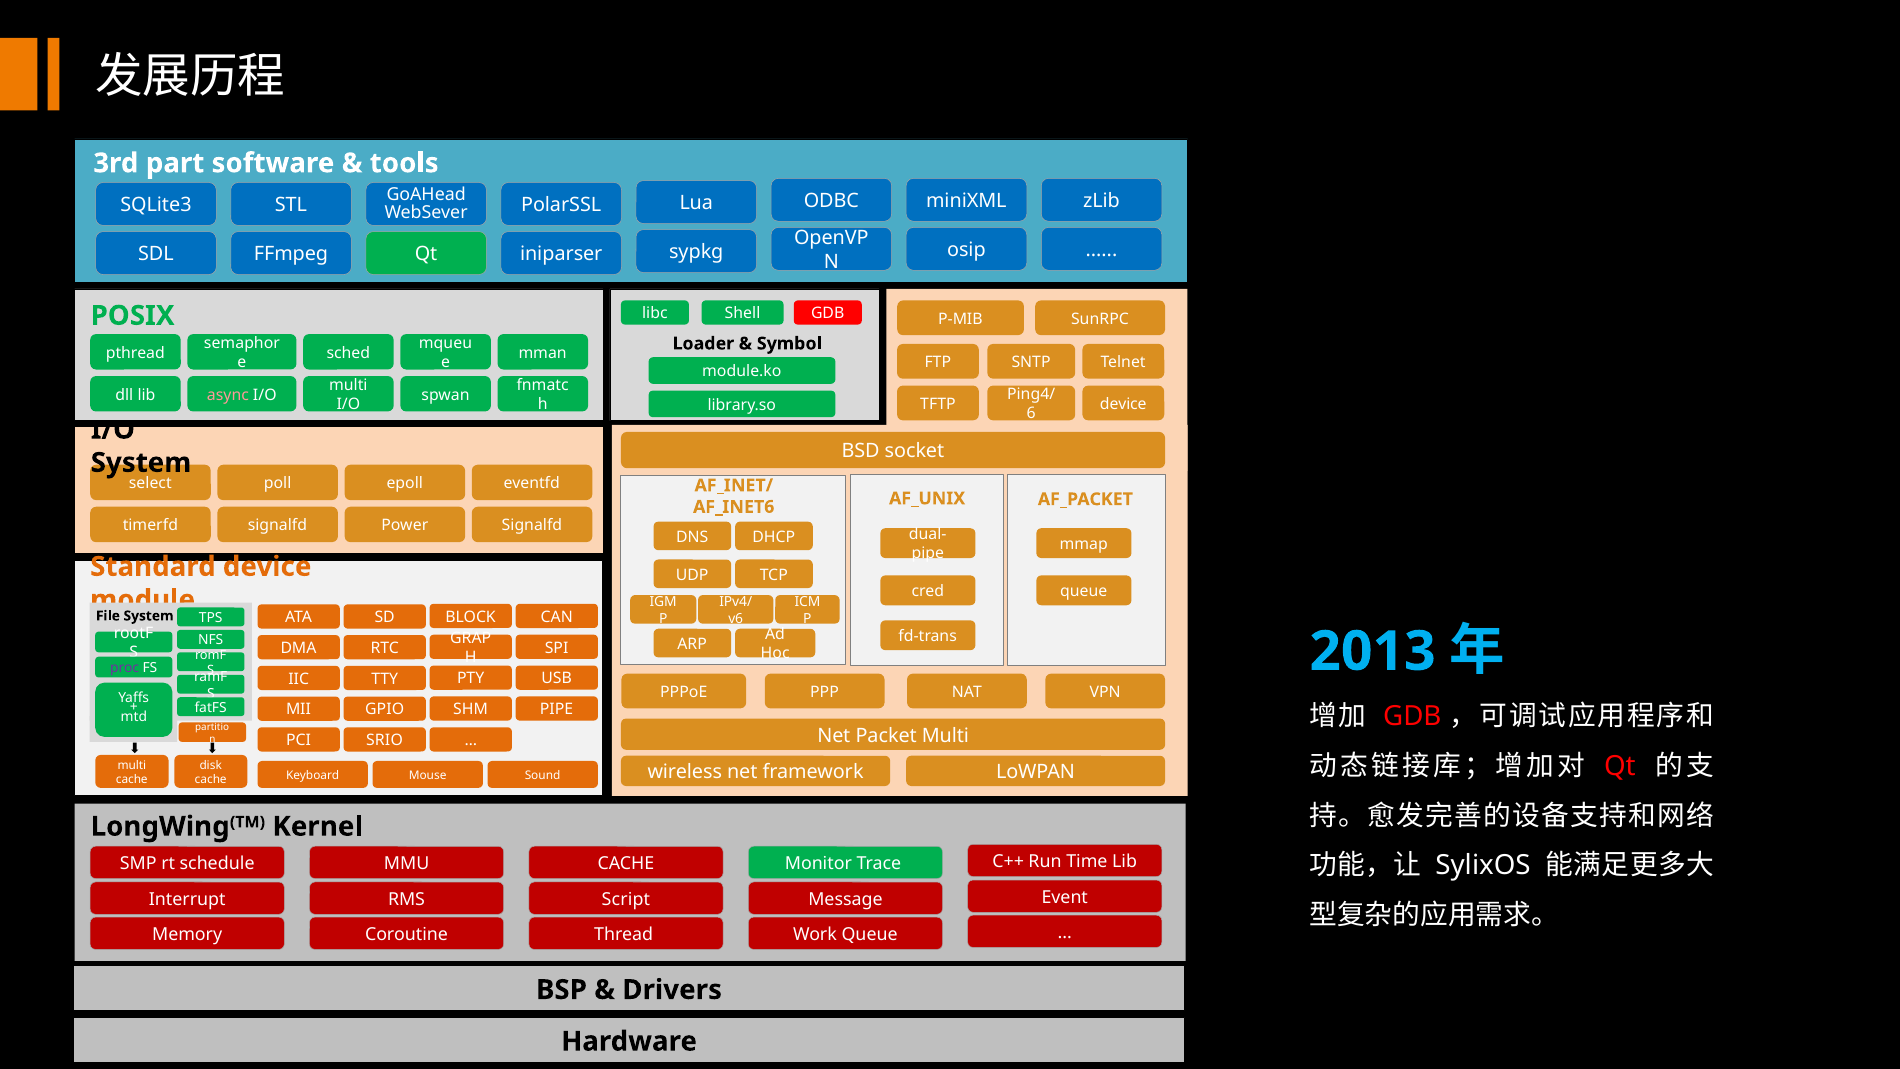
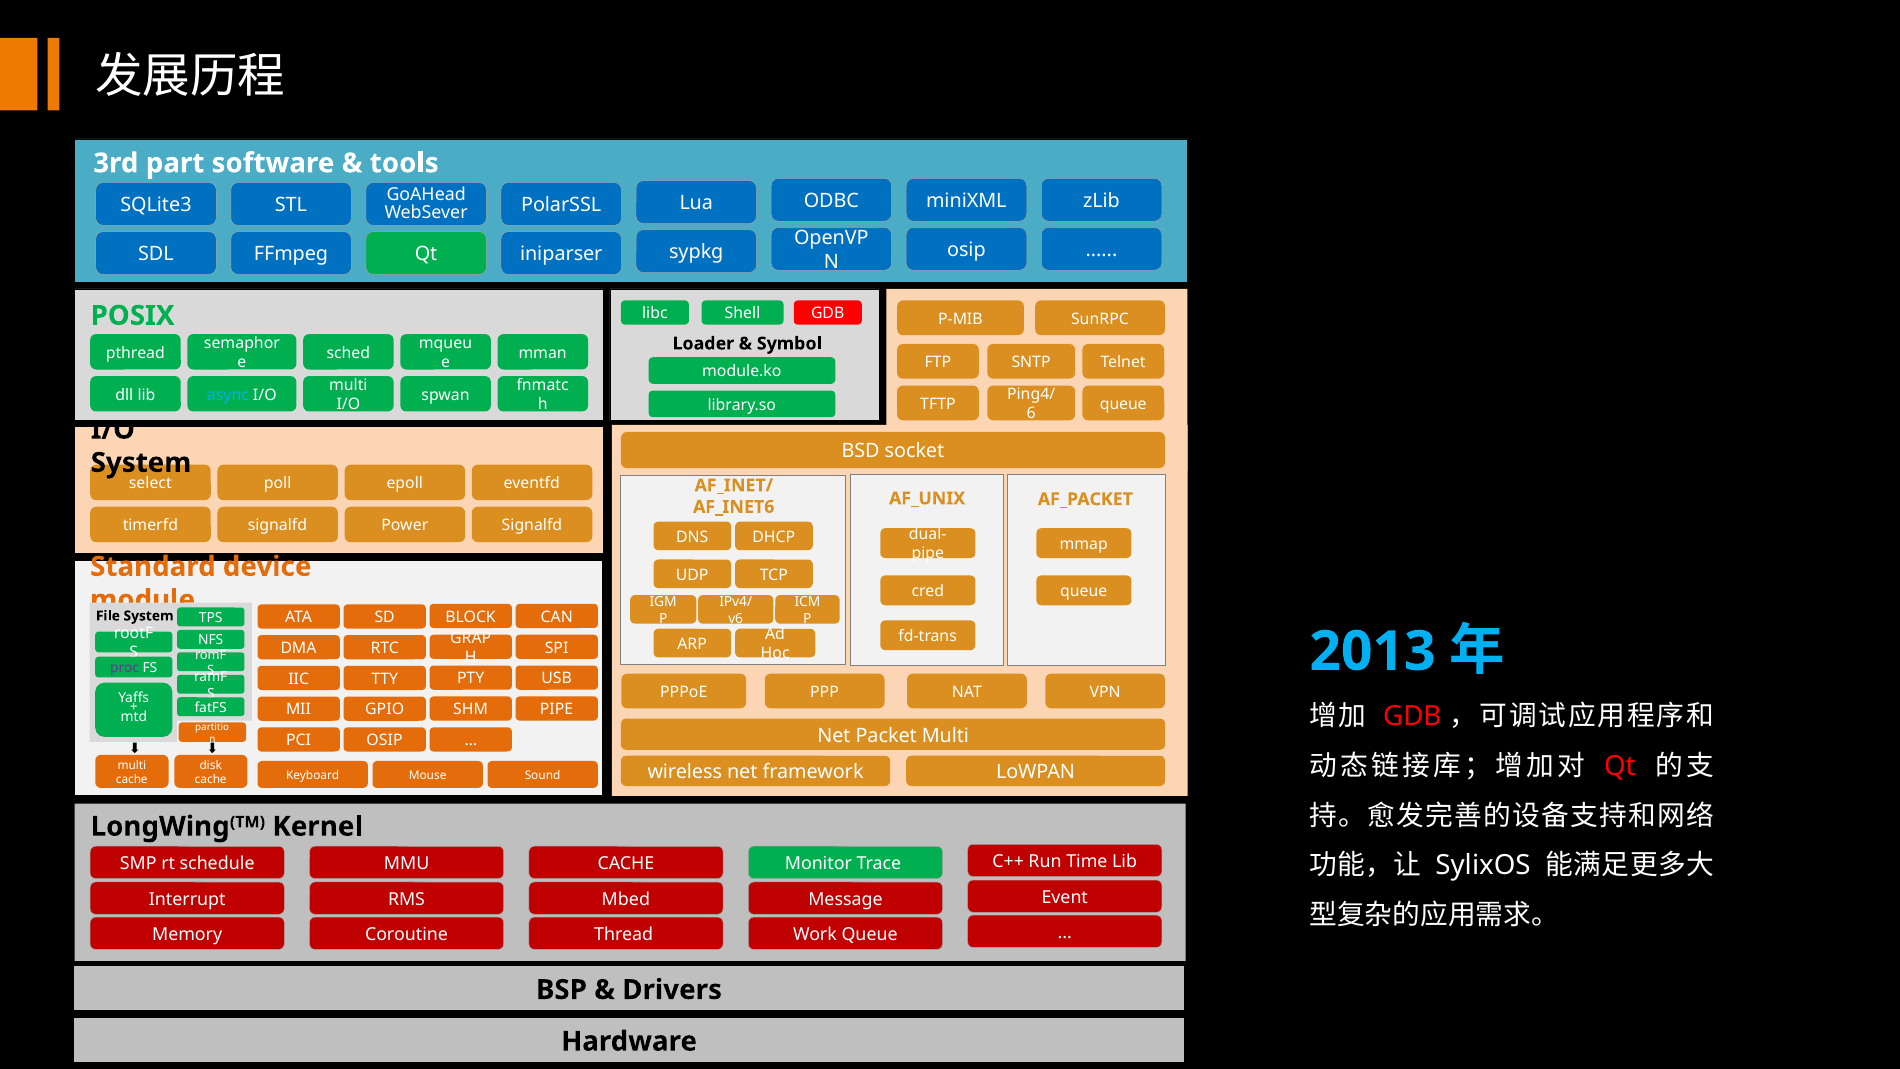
async colour: pink -> light blue (228, 395)
device: device -> queue (1123, 404)
SRIO: SRIO -> OSIP (385, 740)
Script: Script -> Mbed (626, 899)
